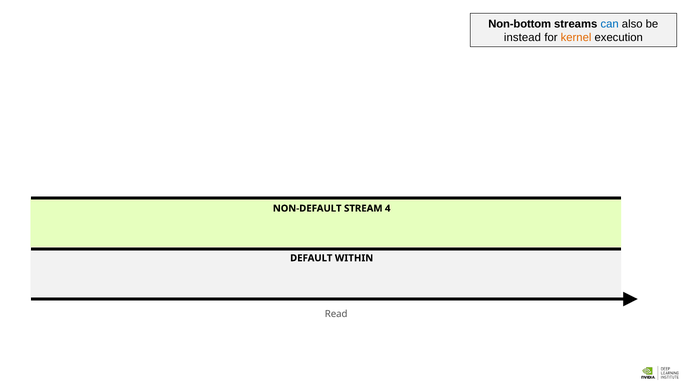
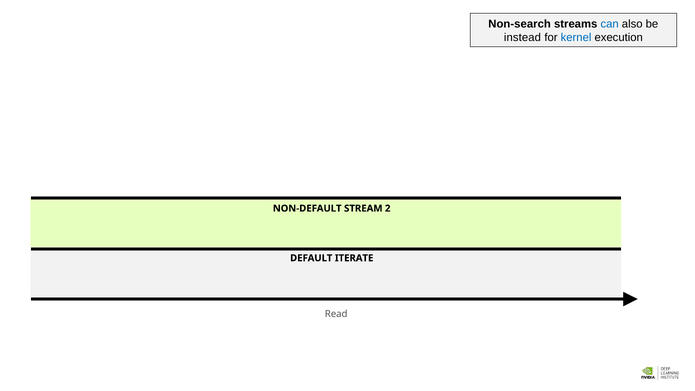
Non-bottom: Non-bottom -> Non-search (520, 24)
kernel colour: orange -> blue (576, 37)
4: 4 -> 2 (388, 208)
WITHIN: WITHIN -> ITERATE (354, 258)
